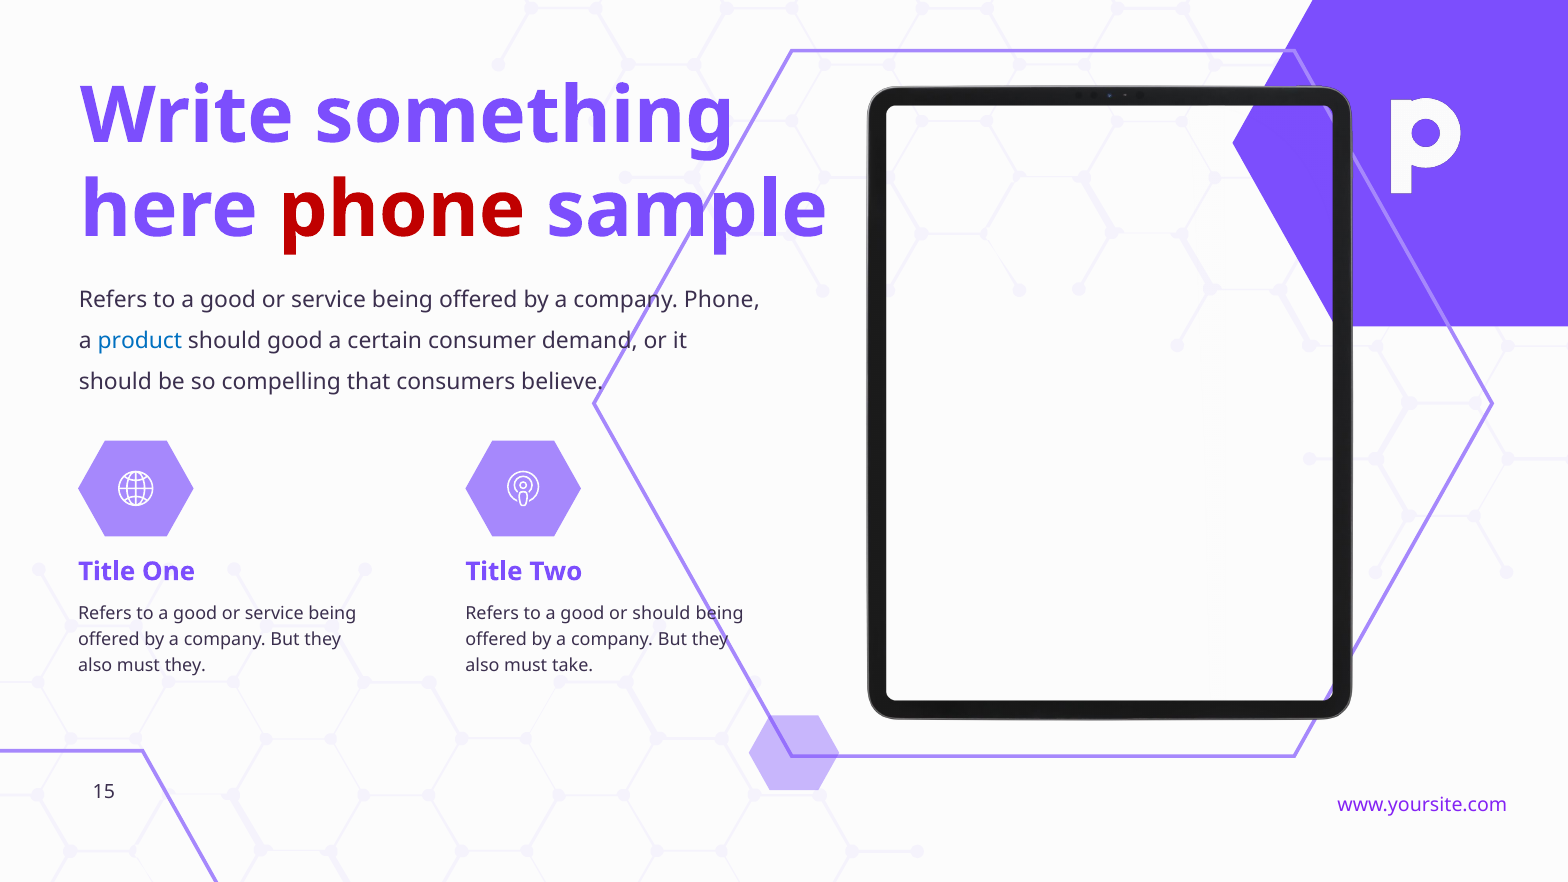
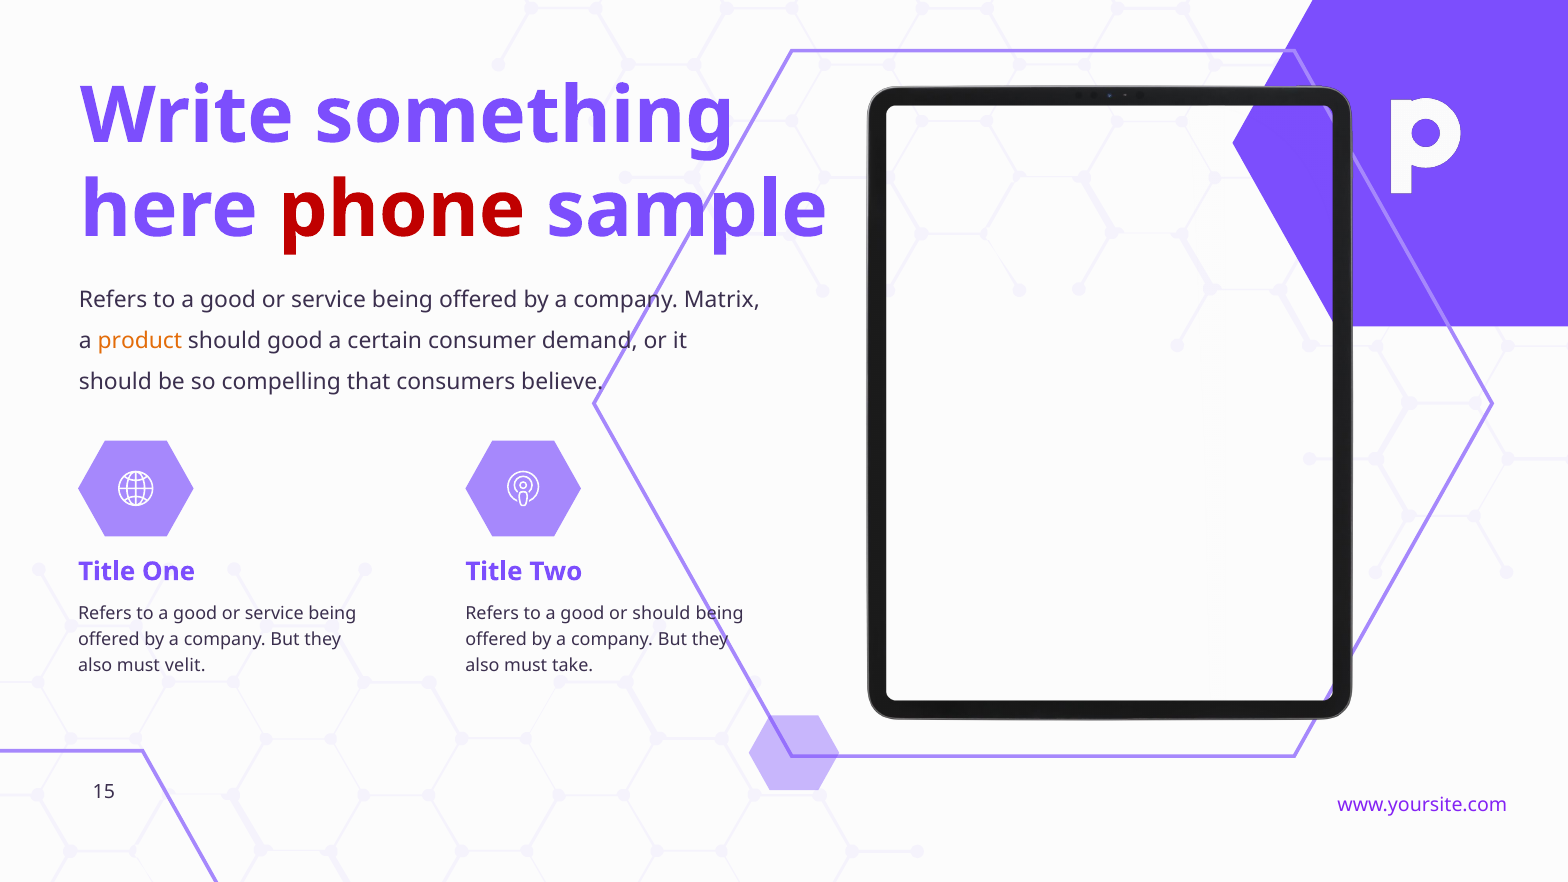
company Phone: Phone -> Matrix (722, 300)
product colour: blue -> orange (140, 341)
must they: they -> velit (185, 666)
